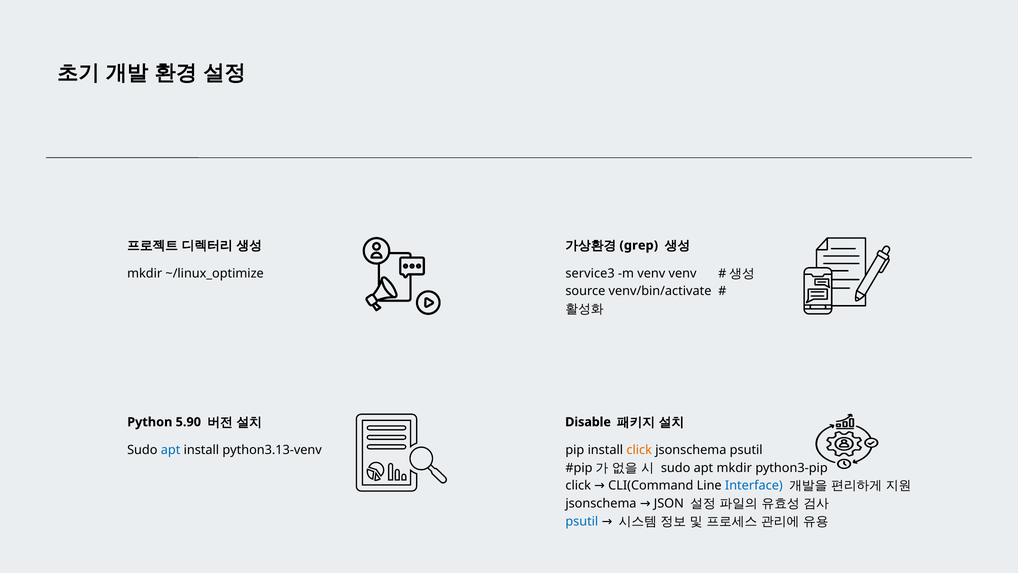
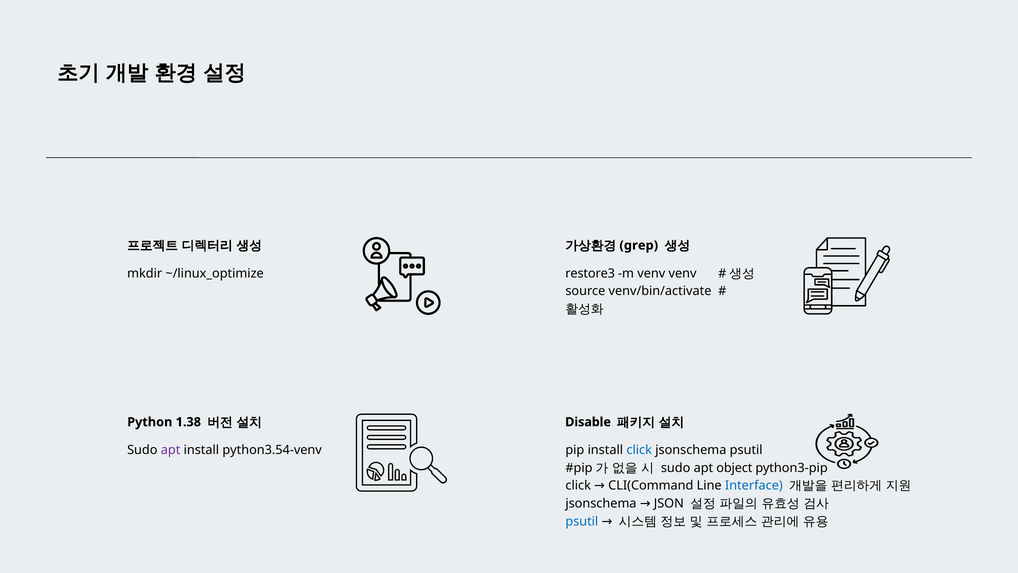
service3: service3 -> restore3 (590, 273)
5.90: 5.90 -> 1.38 (188, 422)
apt colour: blue -> purple (171, 450)
python3.13-venv: python3.13-venv -> python3.54-venv (272, 450)
click colour: orange -> blue (639, 450)
apt mkdir: mkdir -> object (734, 468)
